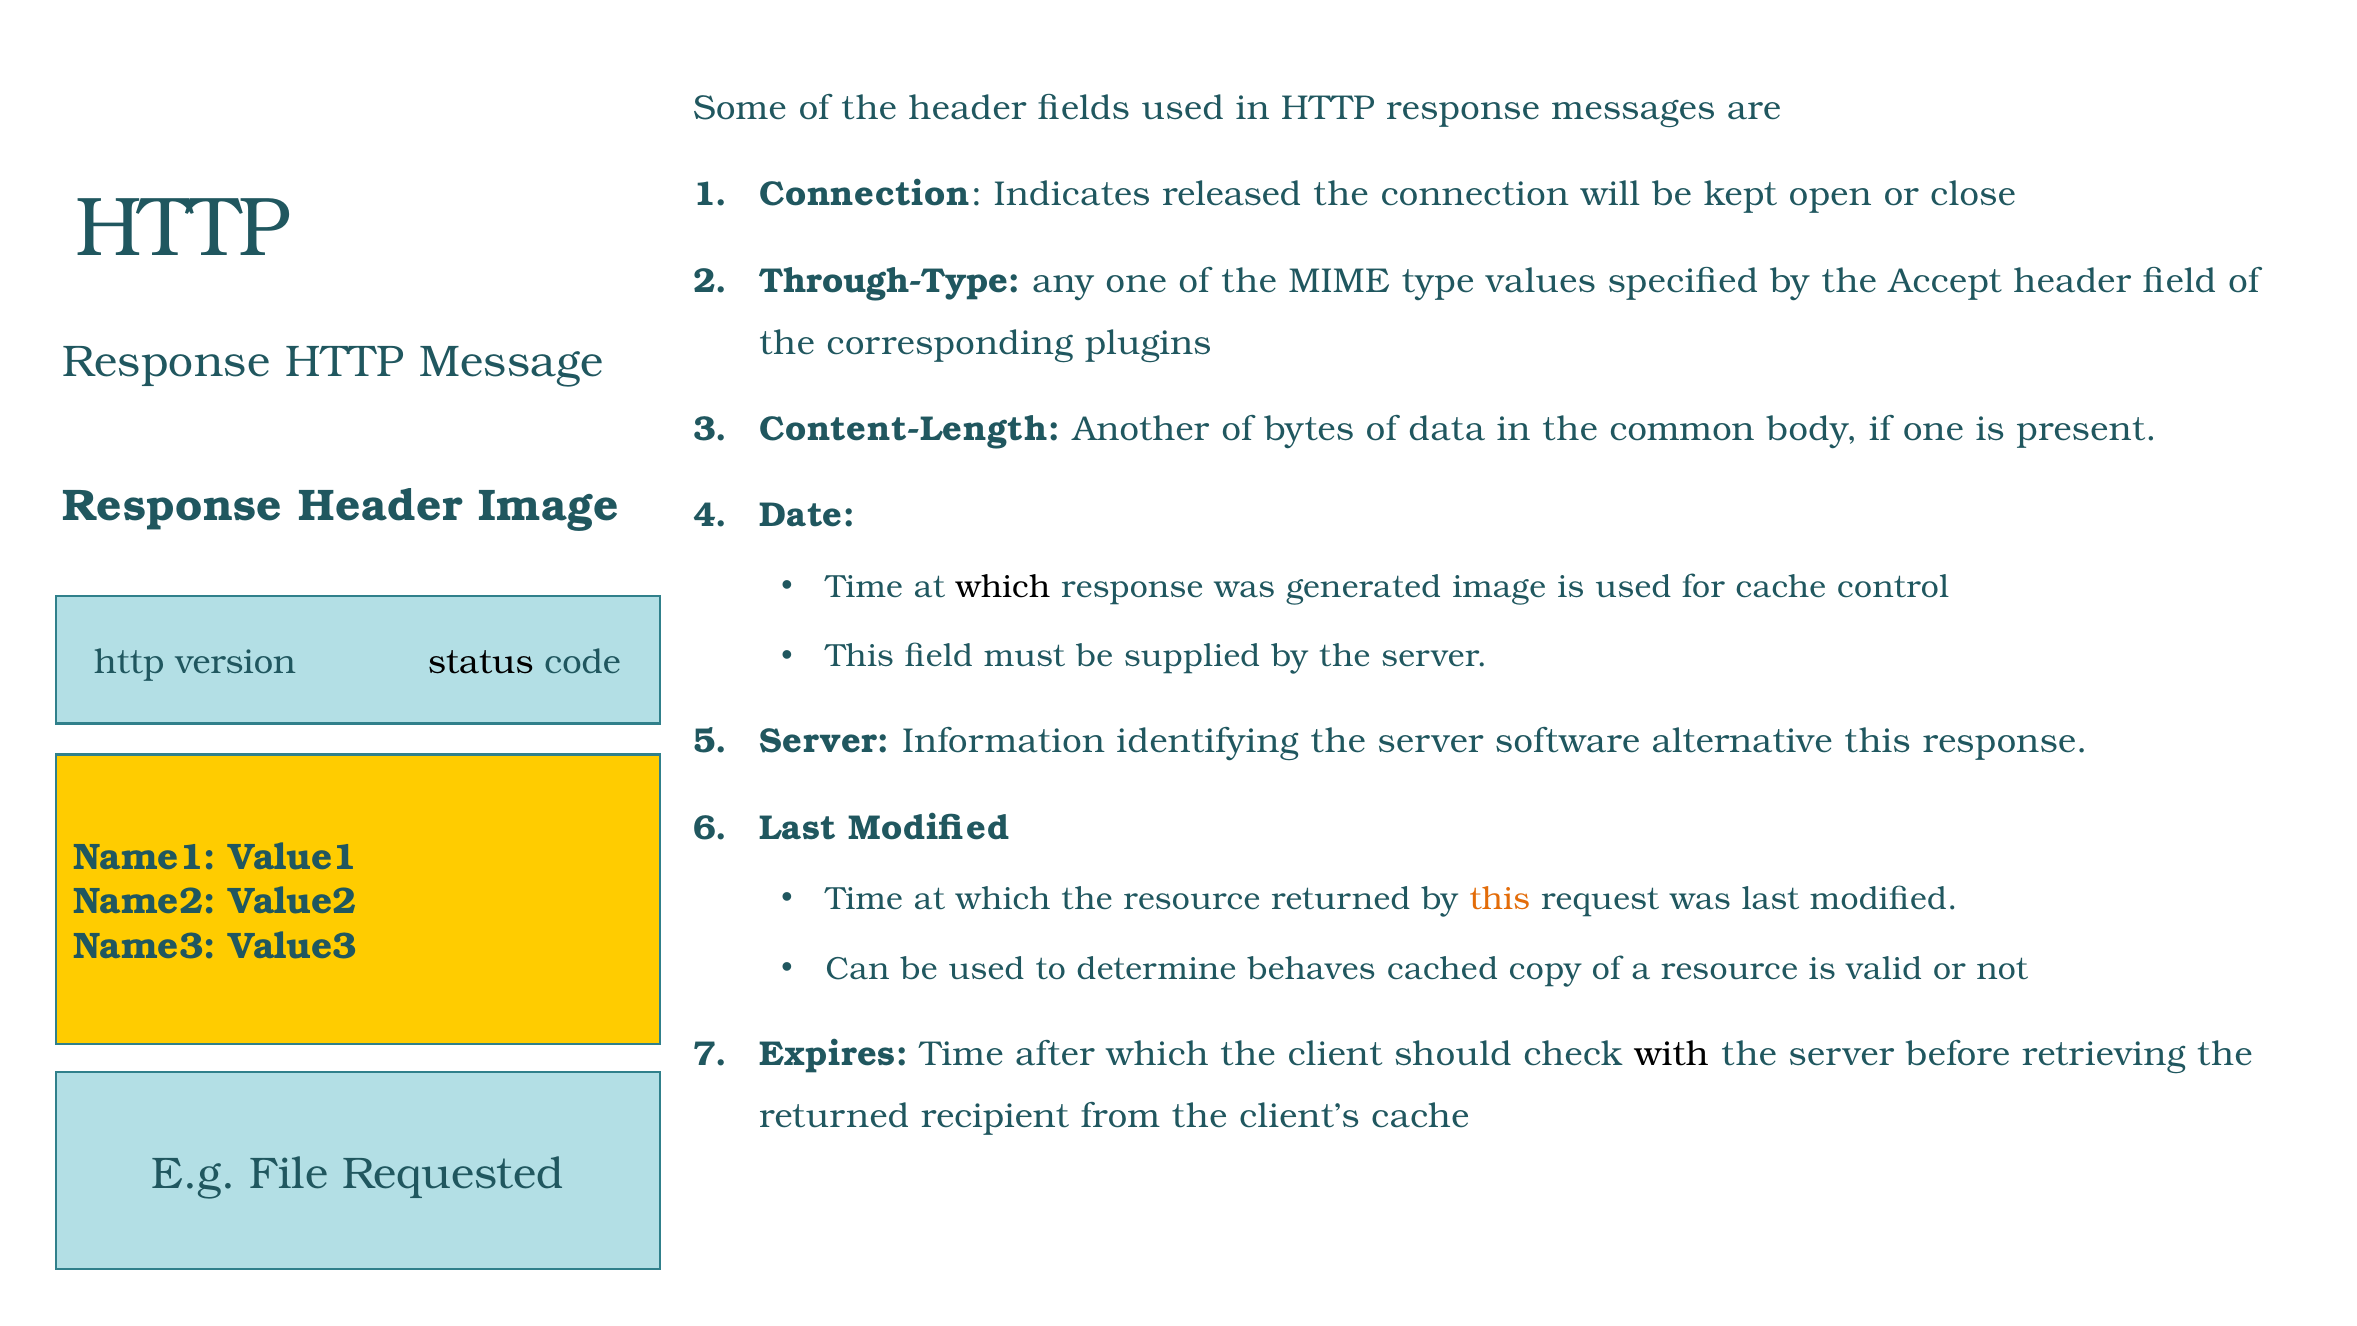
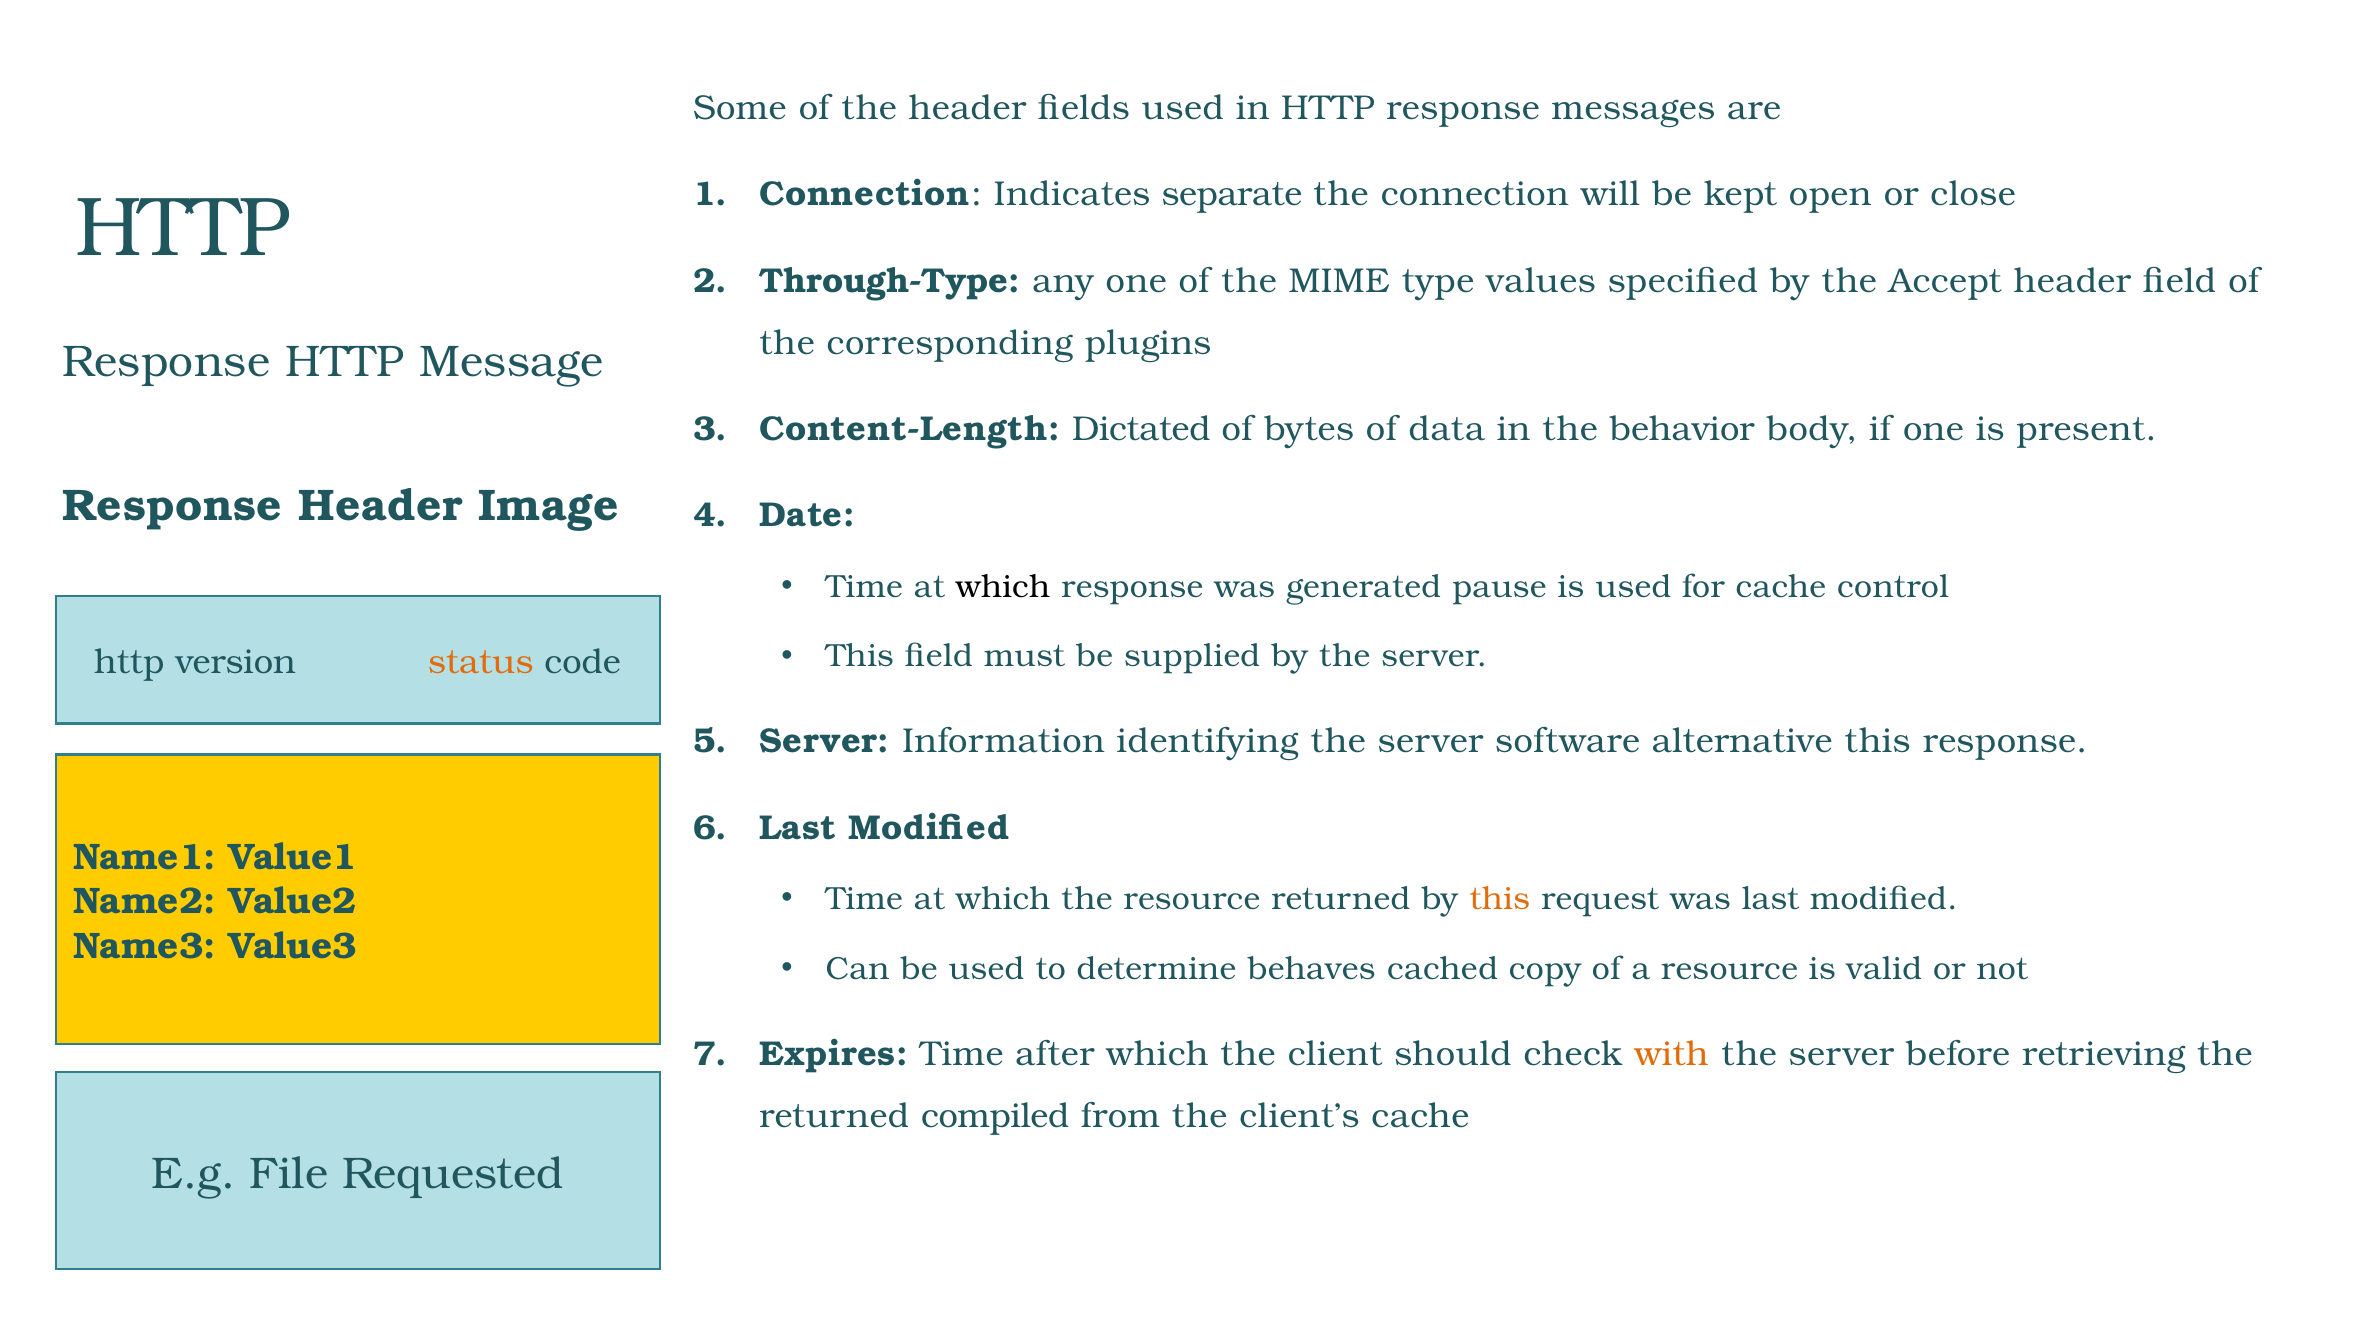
released: released -> separate (1232, 194)
Another: Another -> Dictated (1141, 429)
common: common -> behavior (1682, 429)
generated image: image -> pause (1499, 587)
status colour: black -> orange (481, 662)
with colour: black -> orange (1672, 1054)
recipient: recipient -> compiled (995, 1116)
